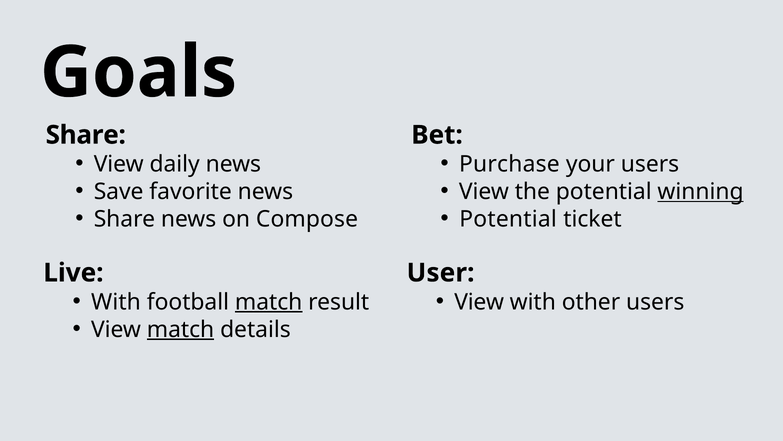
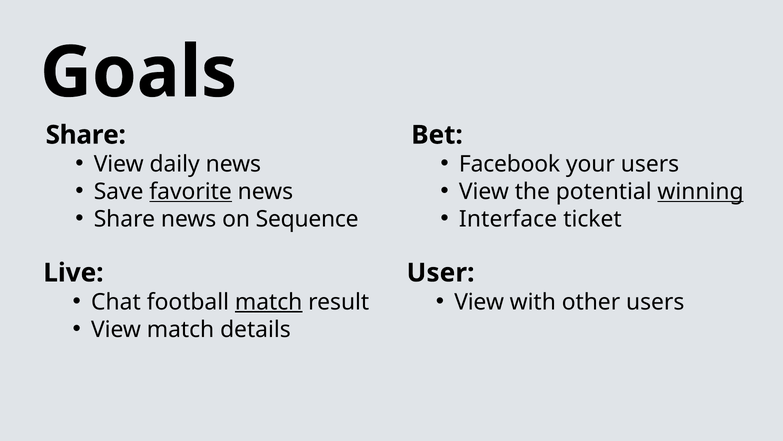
Purchase: Purchase -> Facebook (510, 164)
favorite underline: none -> present (191, 191)
Compose: Compose -> Sequence (307, 219)
Potential: Potential -> Interface (508, 219)
With: With -> Chat (116, 302)
match underline: present -> none (181, 329)
